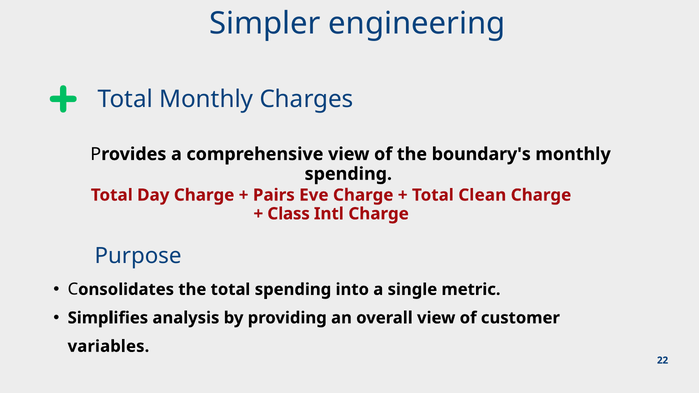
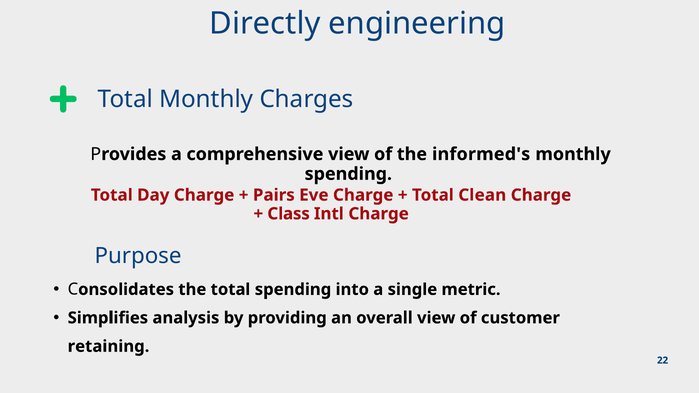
Simpler: Simpler -> Directly (265, 24)
boundary's: boundary's -> informed's (481, 154)
variables: variables -> retaining (109, 347)
